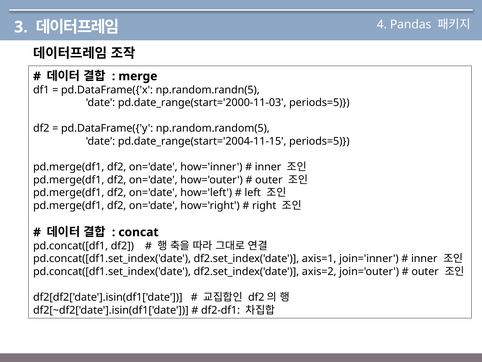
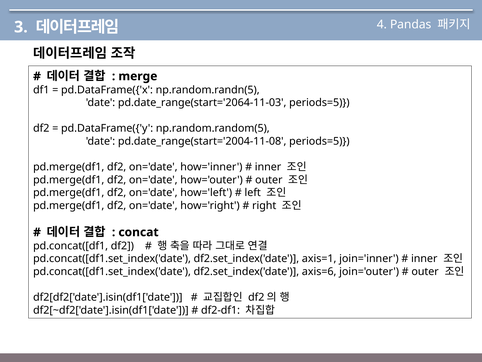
pd.date_range(start='2000-11-03: pd.date_range(start='2000-11-03 -> pd.date_range(start='2064-11-03 (202, 103)
pd.date_range(start='2004-11-15: pd.date_range(start='2004-11-15 -> pd.date_range(start='2004-11-08 (202, 141)
axis=2: axis=2 -> axis=6 (319, 271)
